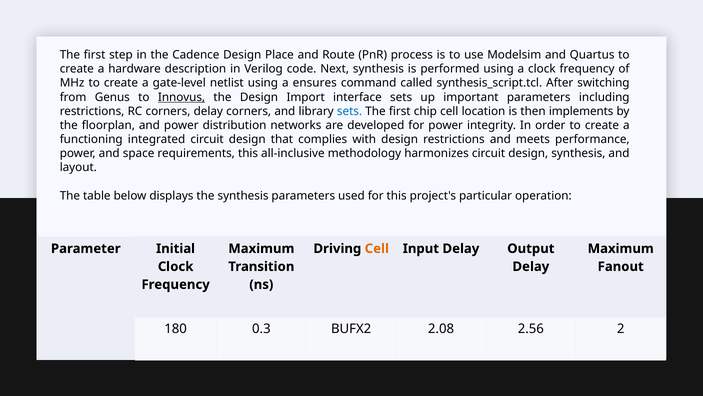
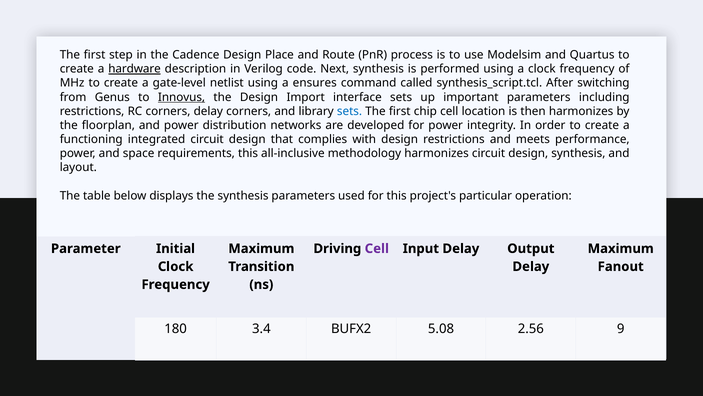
hardware underline: none -> present (135, 69)
then implements: implements -> harmonizes (581, 111)
Cell colour: orange -> purple (377, 248)
0.3: 0.3 -> 3.4 (261, 328)
2.08: 2.08 -> 5.08 (441, 328)
2: 2 -> 9 (621, 328)
